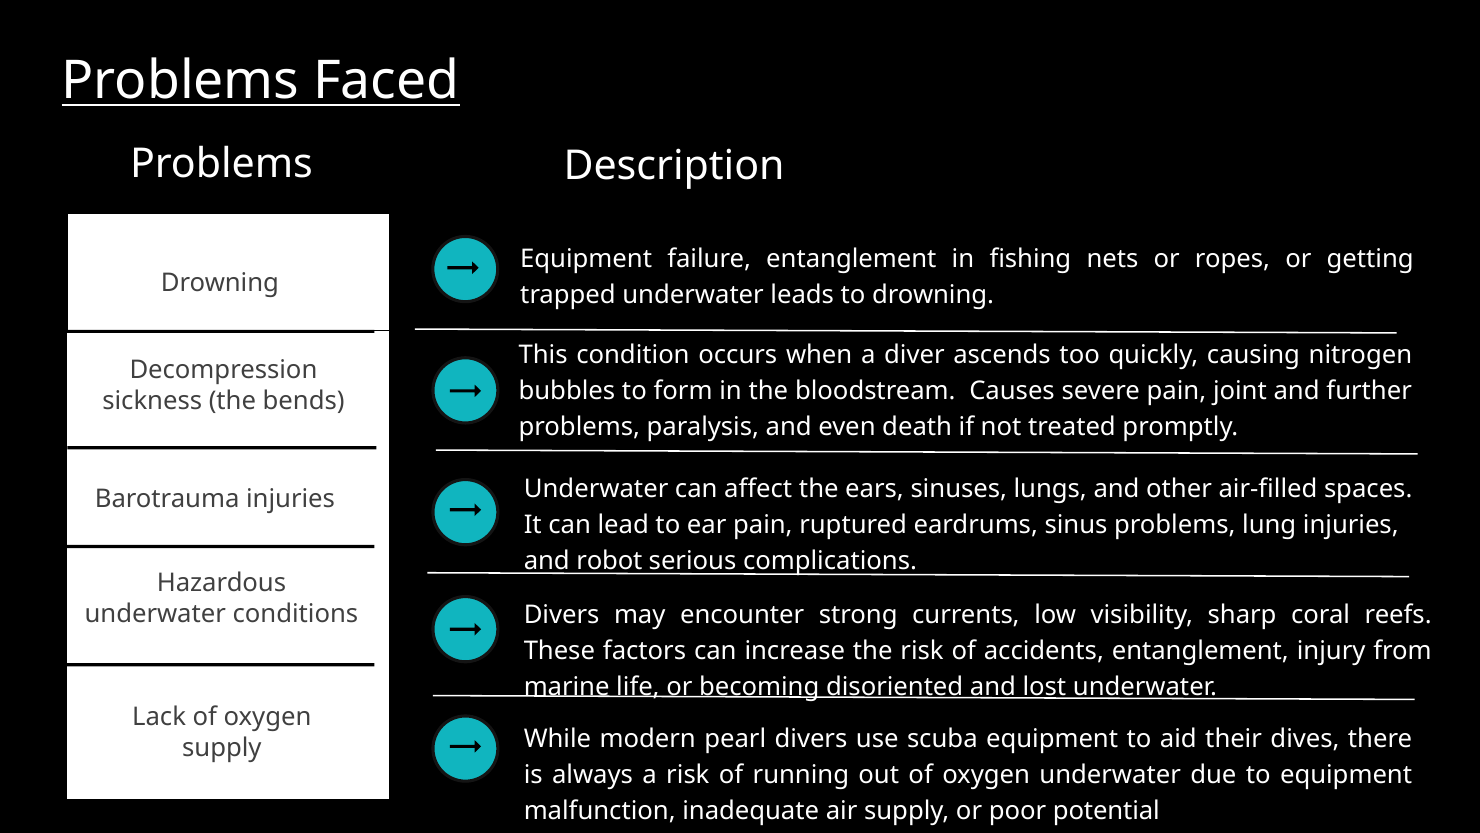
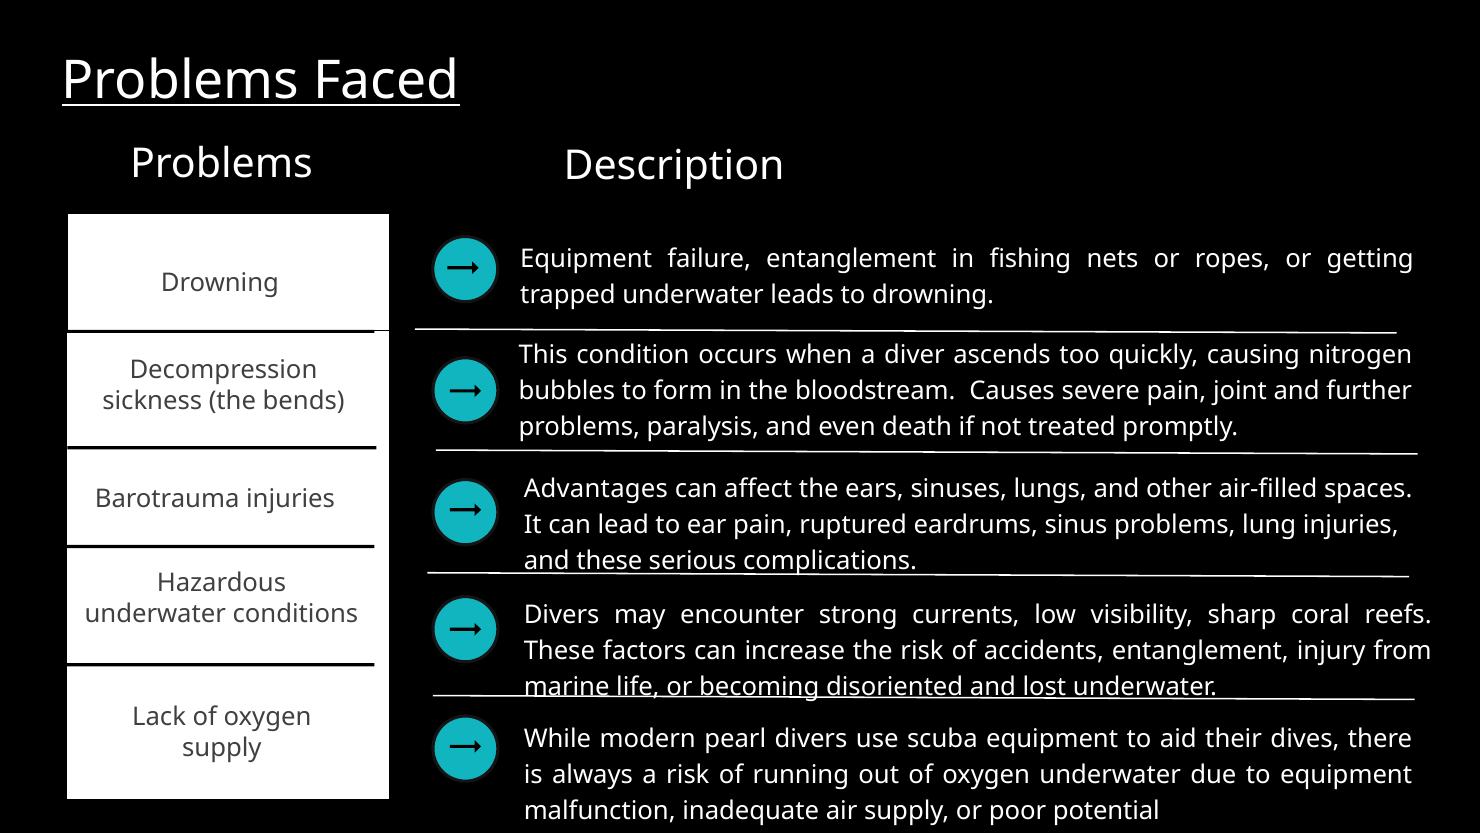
Underwater: Underwater -> Advantages (596, 488)
and robot: robot -> these (609, 560)
